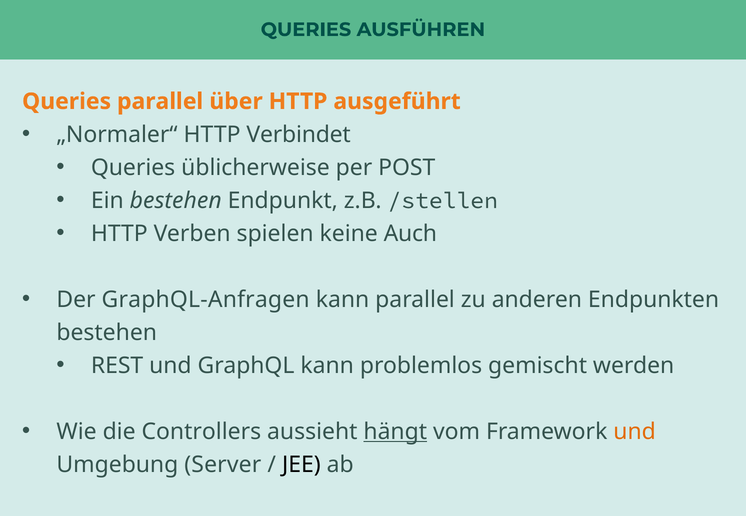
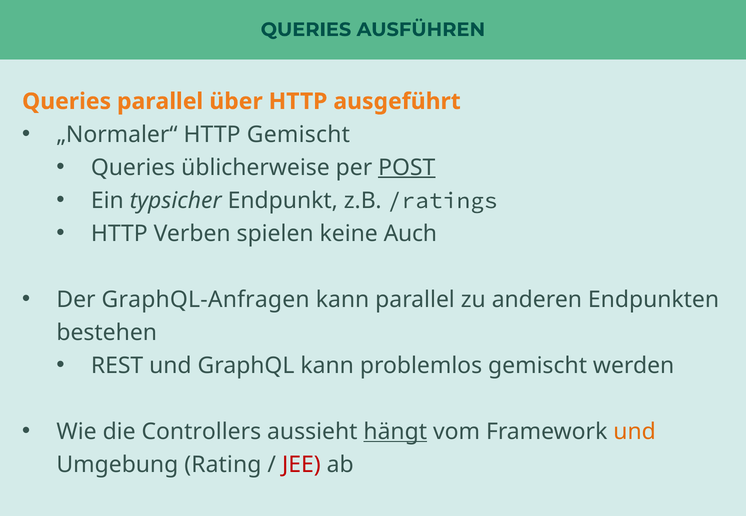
HTTP Verbindet: Verbindet -> Gemischt (298, 135)
POST underline: none -> present (407, 168)
Ein bestehen: bestehen -> typsicher (176, 201)
/stellen: /stellen -> /ratings (443, 201)
Server: Server -> Rating (223, 465)
JEE colour: black -> red (301, 465)
